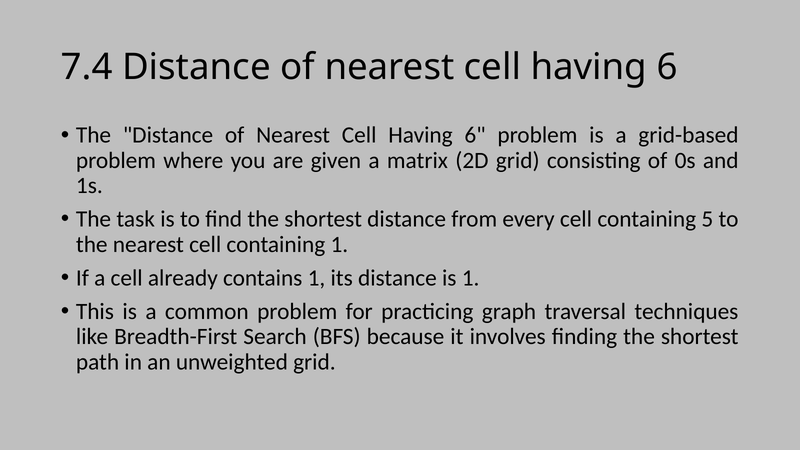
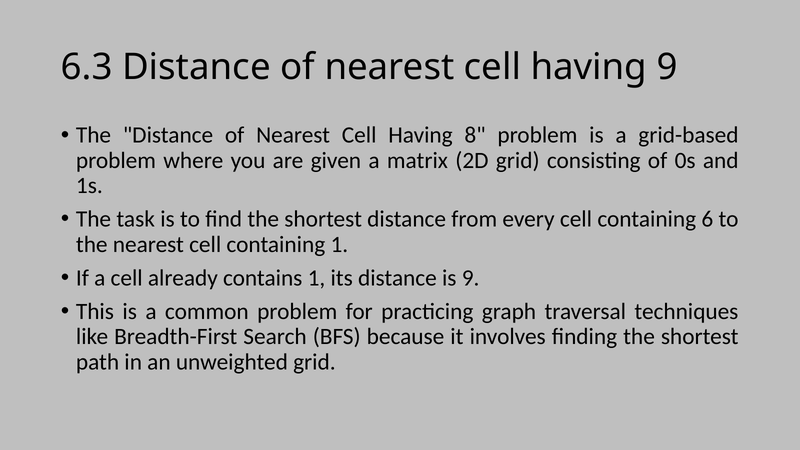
7.4: 7.4 -> 6.3 (87, 67)
6: 6 -> 9 (667, 67)
6: 6 -> 8 (475, 135)
5: 5 -> 6 (707, 219)
is 1: 1 -> 9 (471, 278)
